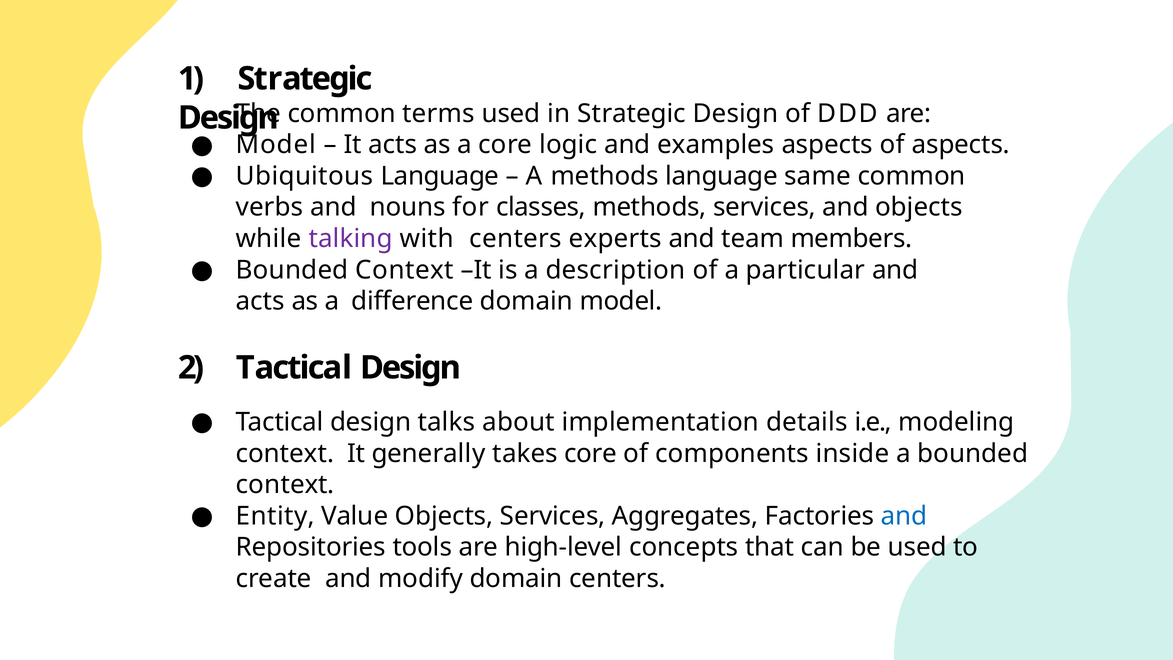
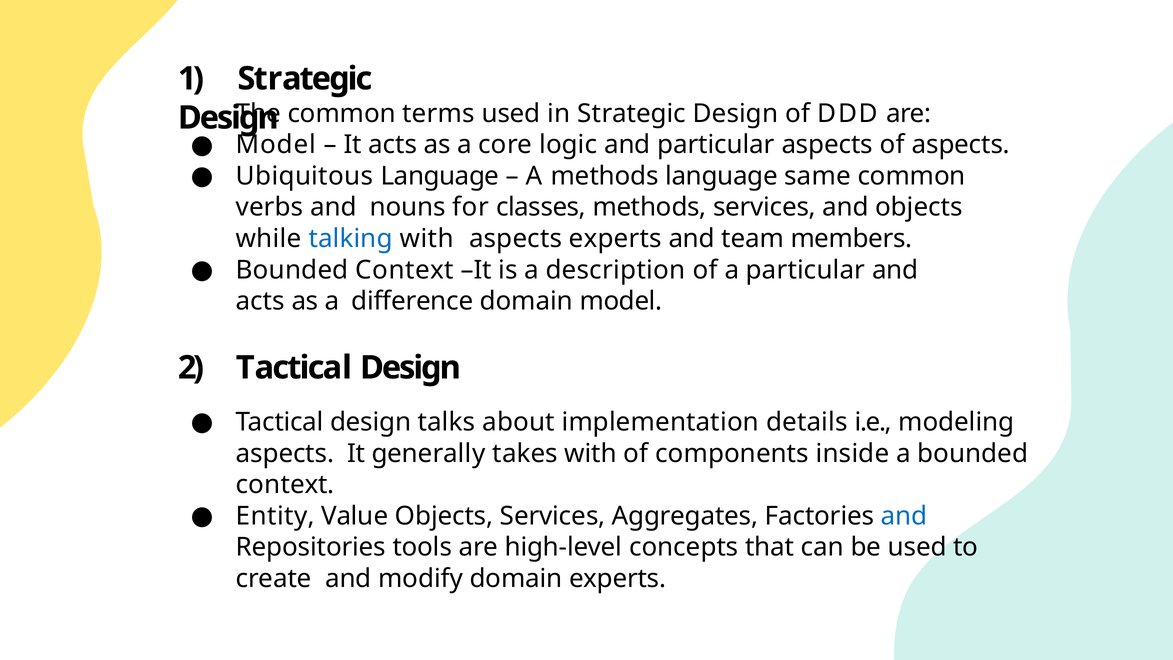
and examples: examples -> particular (716, 145)
talking colour: purple -> blue (351, 239)
with centers: centers -> aspects (516, 239)
context: context -> aspects (285, 453)
takes core: core -> with (590, 453)
domain centers: centers -> experts (618, 579)
